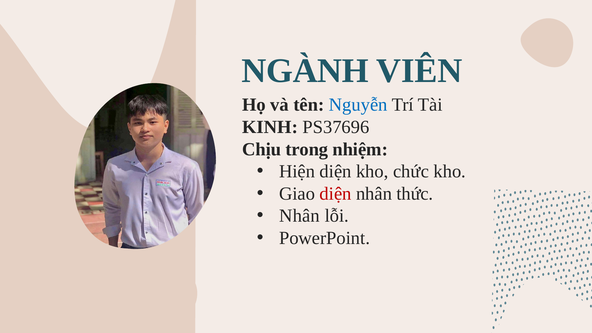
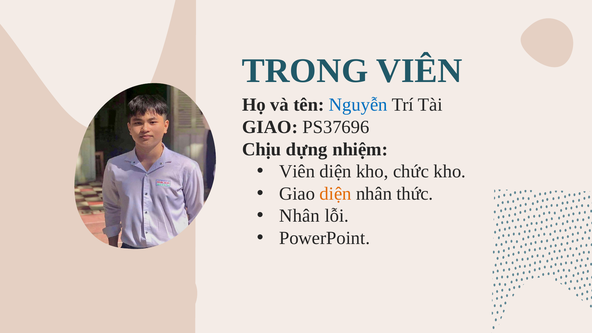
NGÀNH: NGÀNH -> TRONG (305, 71)
KINH: KINH -> GIAO (270, 127)
trong: trong -> dựng (307, 149)
Hiện: Hiện -> Viên (297, 171)
diện colour: red -> orange (336, 194)
